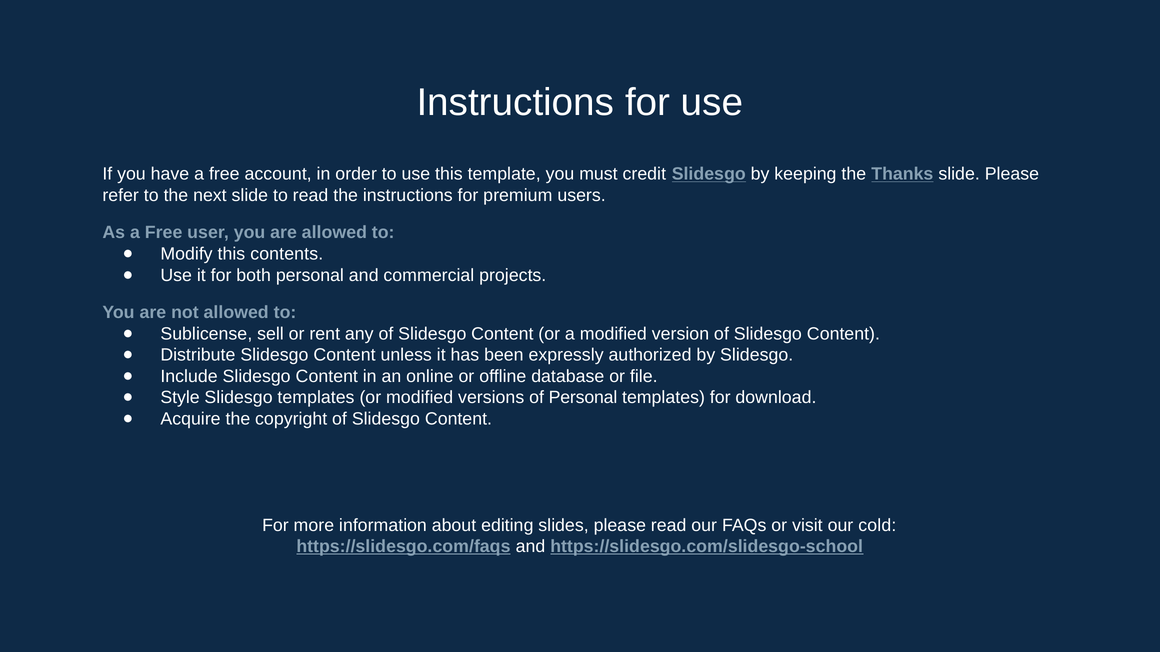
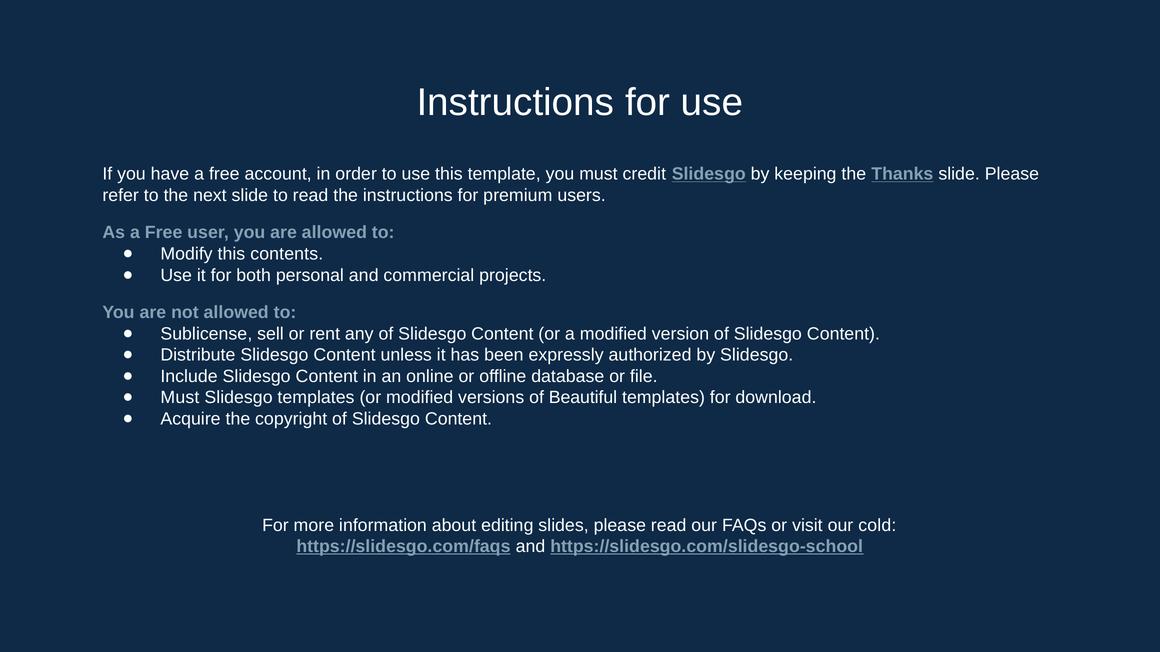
Style: Style -> Must (180, 398)
of Personal: Personal -> Beautiful (583, 398)
